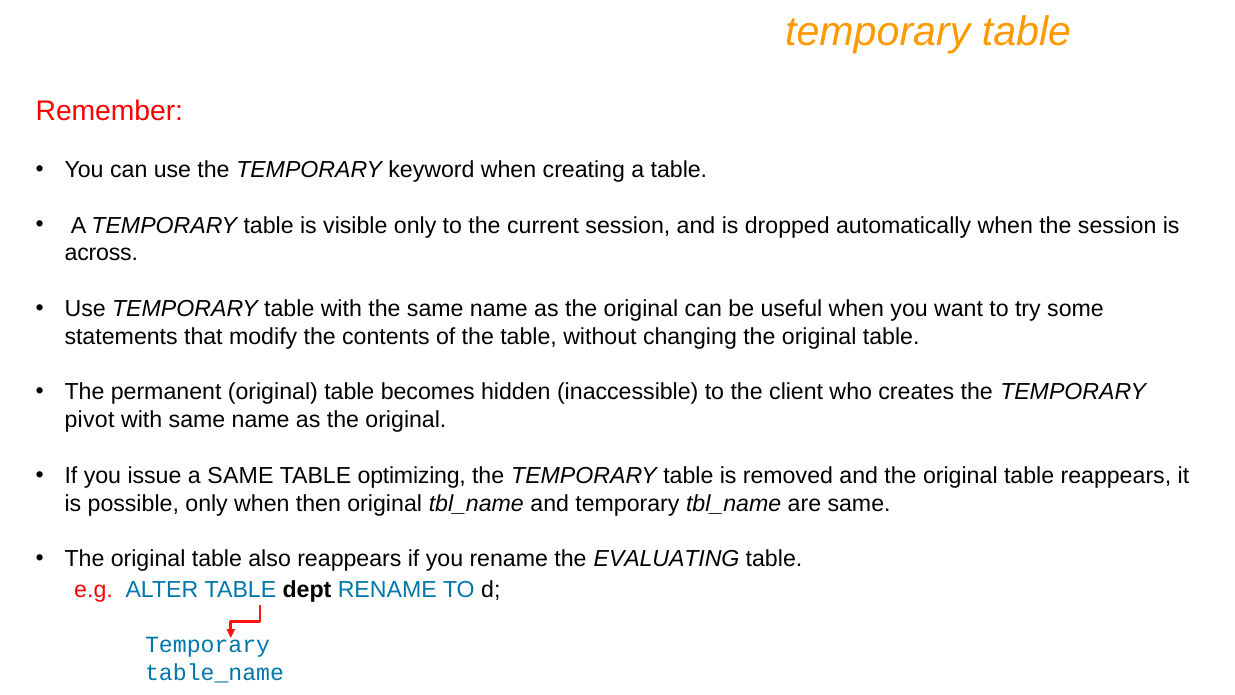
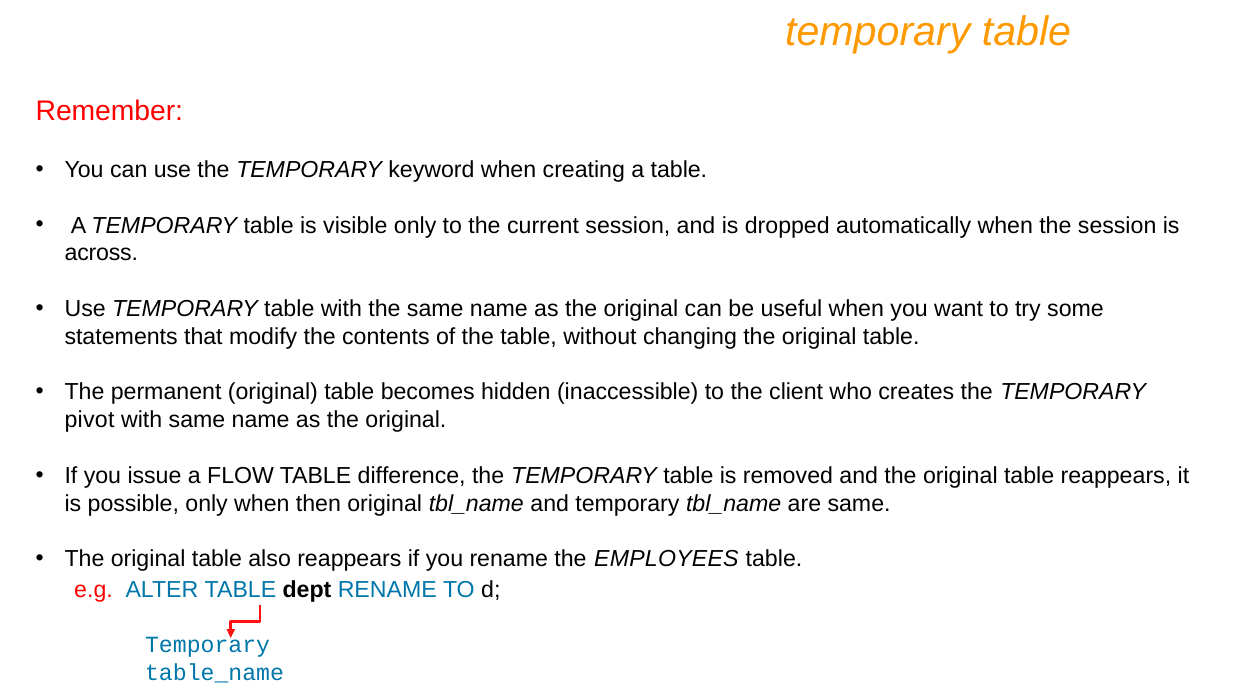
a SAME: SAME -> FLOW (241, 476)
optimizing: optimizing -> difference (412, 476)
EVALUATING: EVALUATING -> EMPLOYEES (666, 559)
